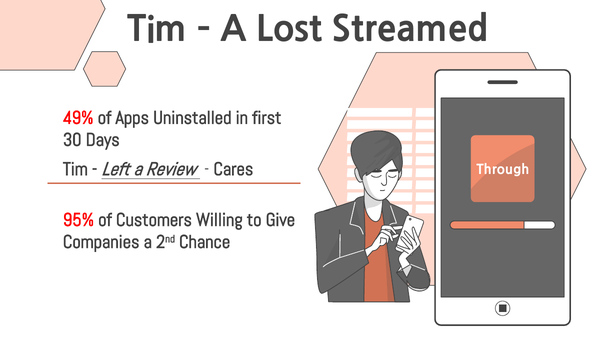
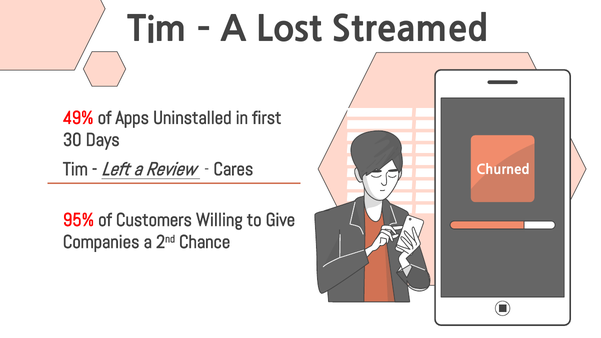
Through: Through -> Churned (503, 170)
